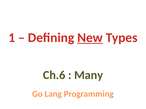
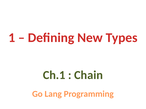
New underline: present -> none (90, 38)
Ch.6: Ch.6 -> Ch.1 (54, 75)
Many: Many -> Chain (89, 75)
